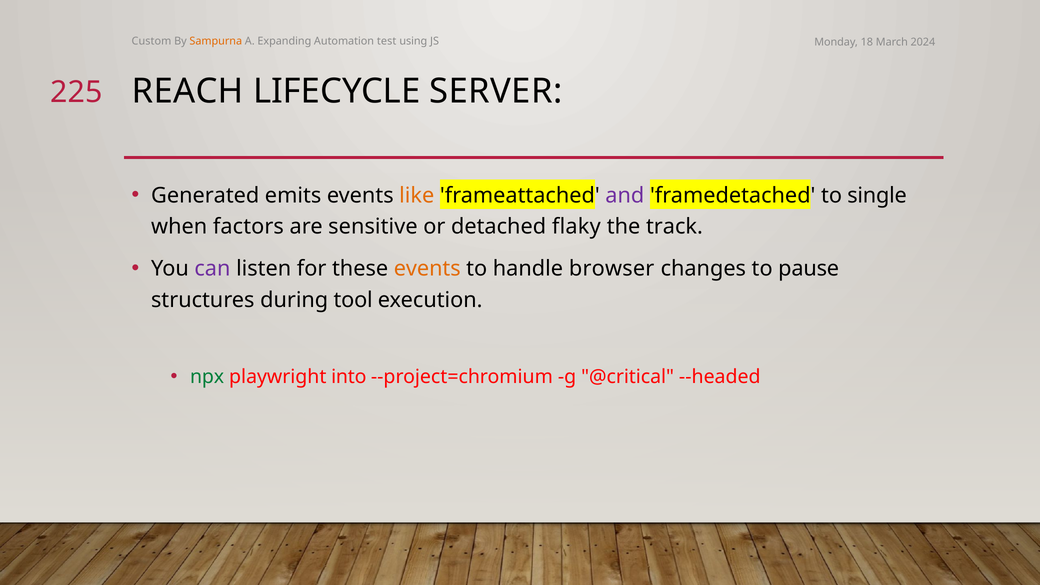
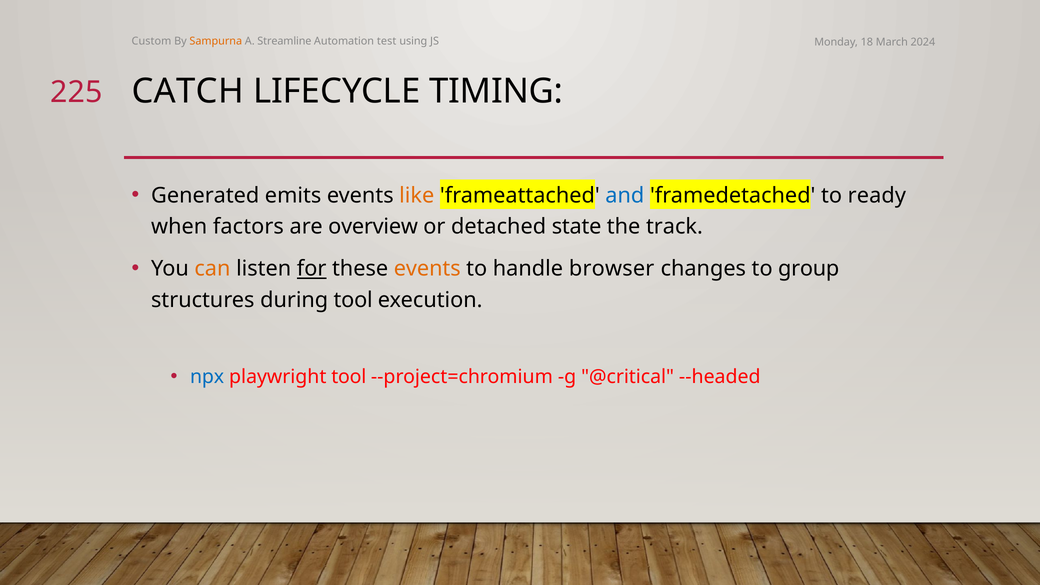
Expanding: Expanding -> Streamline (284, 41)
REACH: REACH -> CATCH (188, 91)
SERVER: SERVER -> TIMING (496, 91)
and colour: purple -> blue (625, 196)
single: single -> ready (877, 196)
sensitive: sensitive -> overview (373, 227)
flaky: flaky -> state (577, 227)
can colour: purple -> orange (212, 269)
for underline: none -> present (312, 269)
pause: pause -> group (809, 269)
npx colour: green -> blue (207, 377)
playwright into: into -> tool (349, 377)
